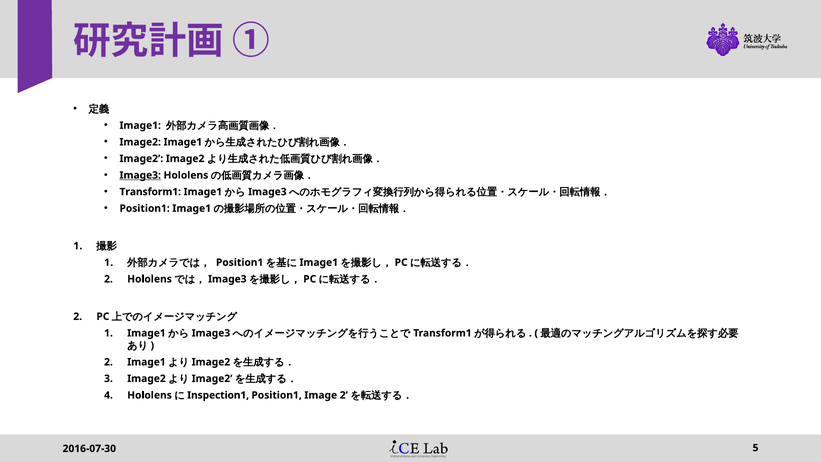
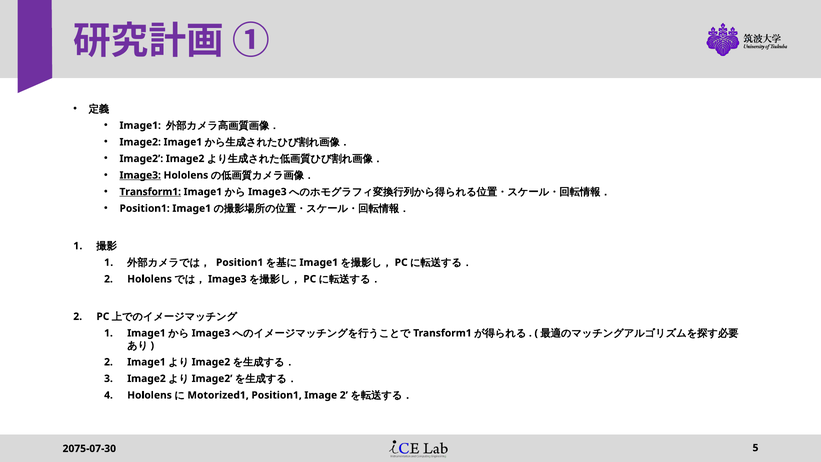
Transform1 underline: none -> present (150, 192)
Inspection1: Inspection1 -> Motorized1 (218, 395)
2016-07-30: 2016-07-30 -> 2075-07-30 (89, 448)
